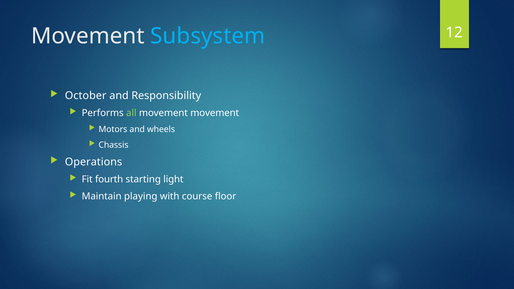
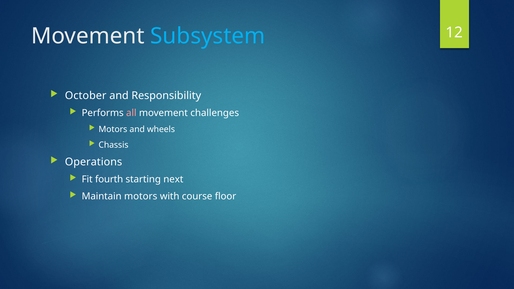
all colour: light green -> pink (131, 113)
movement movement: movement -> challenges (215, 113)
light: light -> next (173, 180)
Maintain playing: playing -> motors (141, 196)
